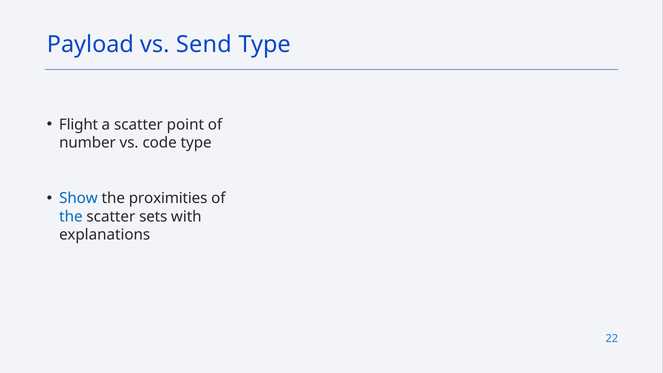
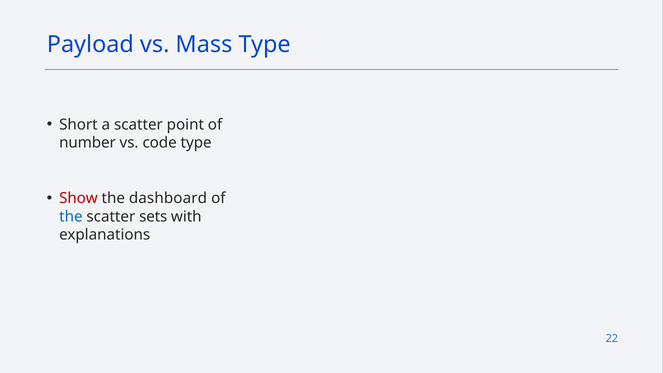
Send: Send -> Mass (204, 44)
Flight: Flight -> Short (78, 124)
Show colour: blue -> red (78, 198)
proximities: proximities -> dashboard (168, 198)
